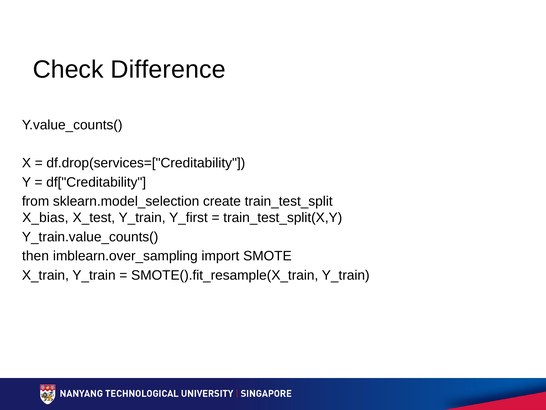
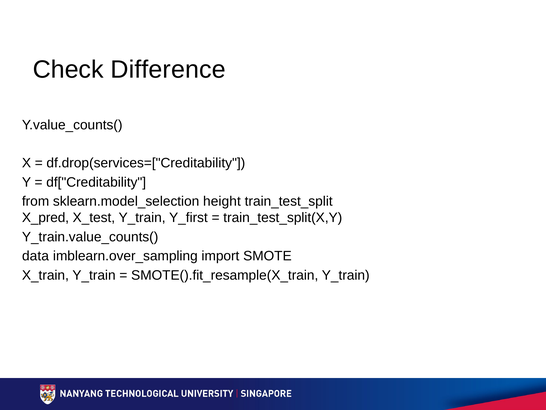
create: create -> height (222, 201)
X_bias: X_bias -> X_pred (45, 218)
then: then -> data (36, 256)
